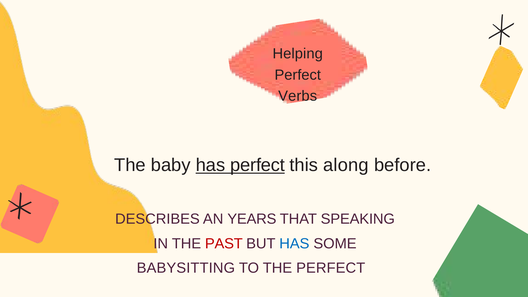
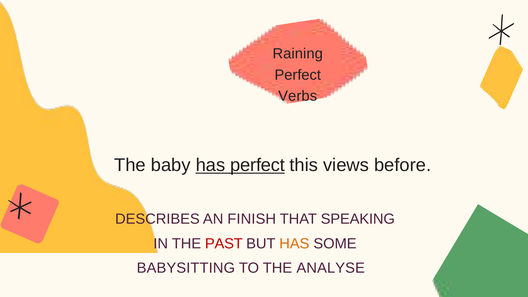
Helping: Helping -> Raining (298, 54)
along: along -> views (346, 165)
YEARS: YEARS -> FINISH (252, 219)
HAS colour: blue -> orange (294, 243)
THE PERFECT: PERFECT -> ANALYSE (331, 268)
